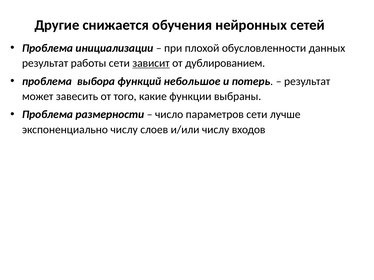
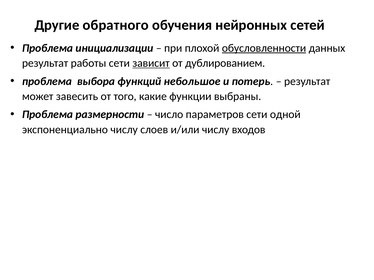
снижается: снижается -> обратного (116, 25)
обусловленности underline: none -> present (264, 48)
лучше: лучше -> одной (285, 115)
